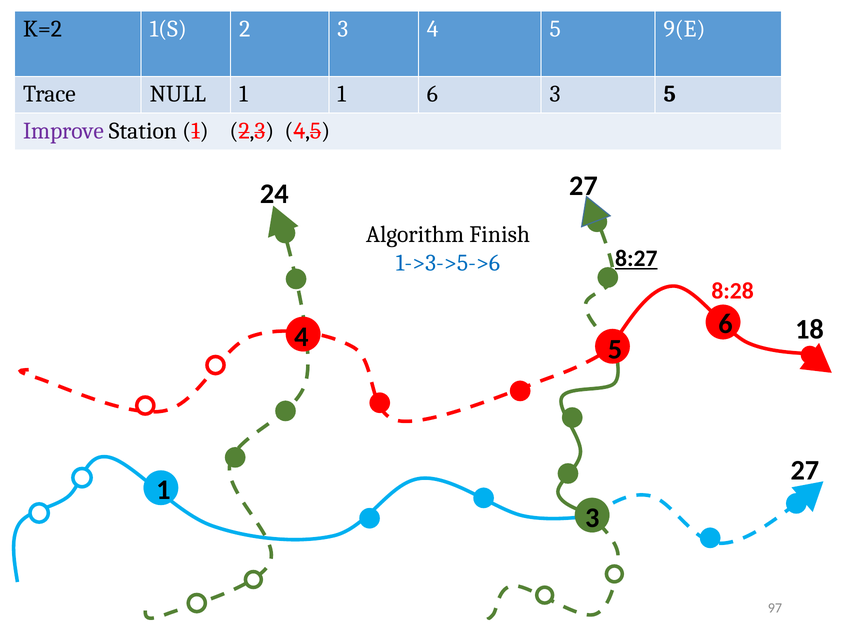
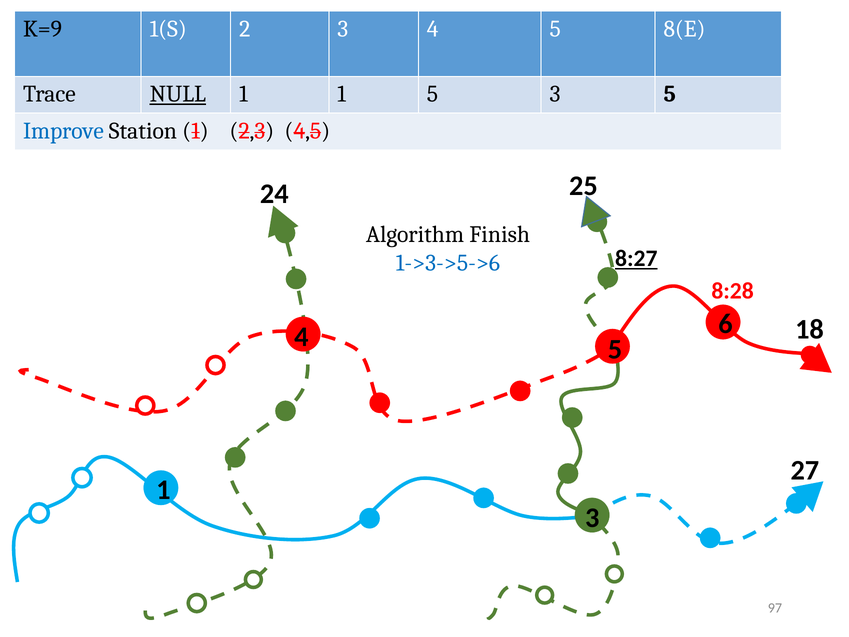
K=2: K=2 -> K=9 (42, 29)
9(E: 9(E -> 8(E (684, 29)
NULL underline: none -> present (178, 94)
1 1 6: 6 -> 5 (432, 94)
Improve colour: purple -> blue (63, 131)
24 27: 27 -> 25 (583, 186)
